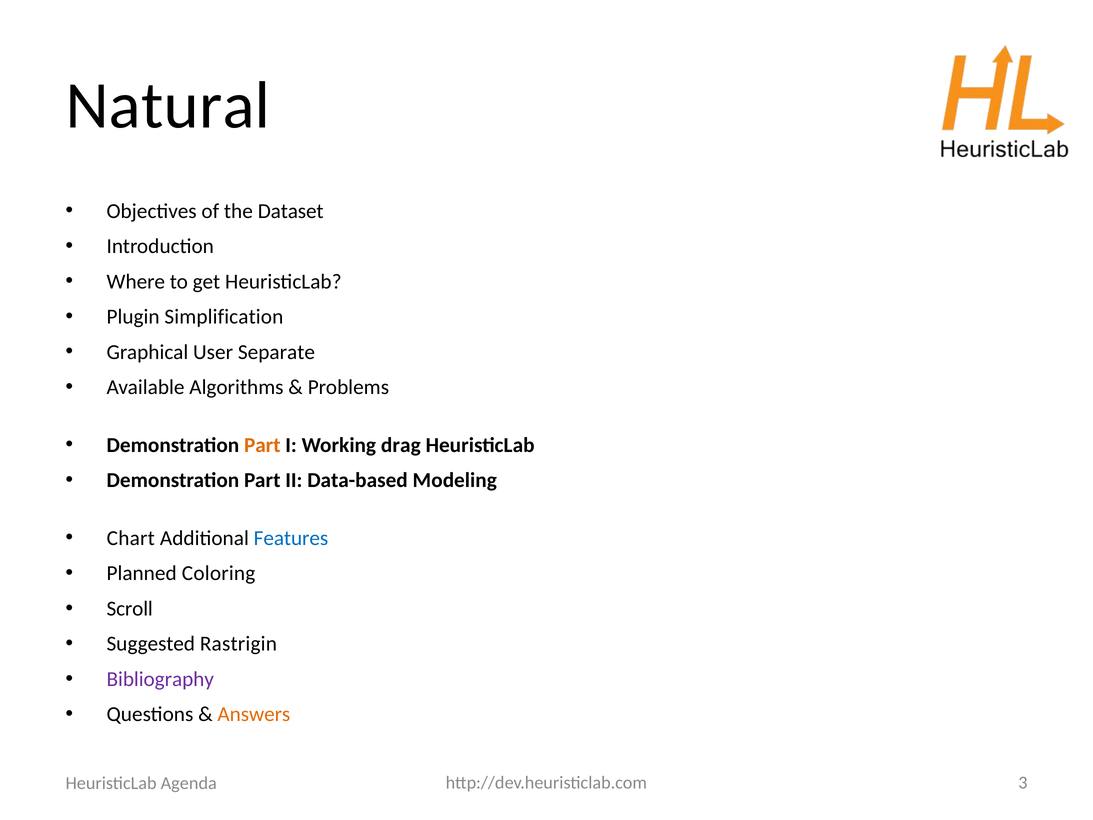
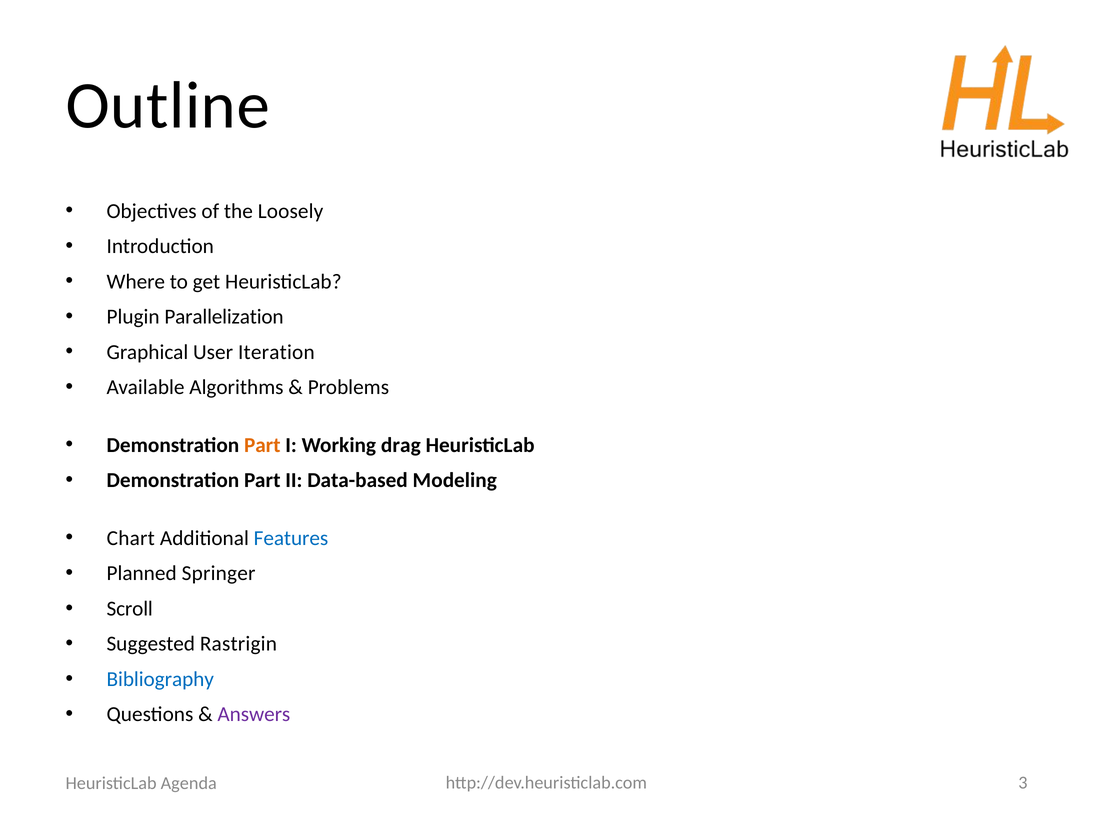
Natural: Natural -> Outline (168, 106)
Dataset: Dataset -> Loosely (291, 211)
Simplification: Simplification -> Parallelization (224, 317)
Separate: Separate -> Iteration (276, 352)
Coloring: Coloring -> Springer (219, 573)
Bibliography colour: purple -> blue (160, 679)
Answers colour: orange -> purple (254, 714)
